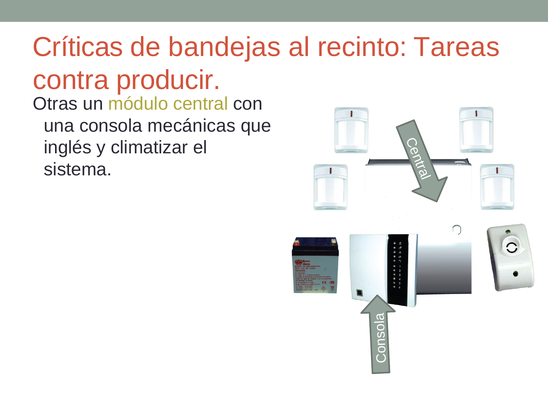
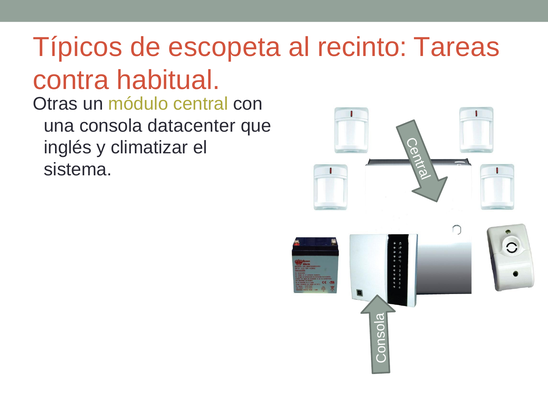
Críticas: Críticas -> Típicos (78, 47)
bandejas: bandejas -> escopeta (225, 47)
producir: producir -> habitual (168, 80)
mecánicas: mecánicas -> datacenter (191, 126)
